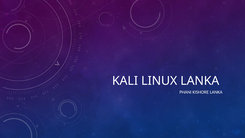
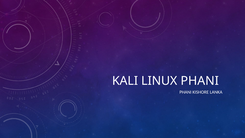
LINUX LANKA: LANKA -> PHANI (200, 81)
